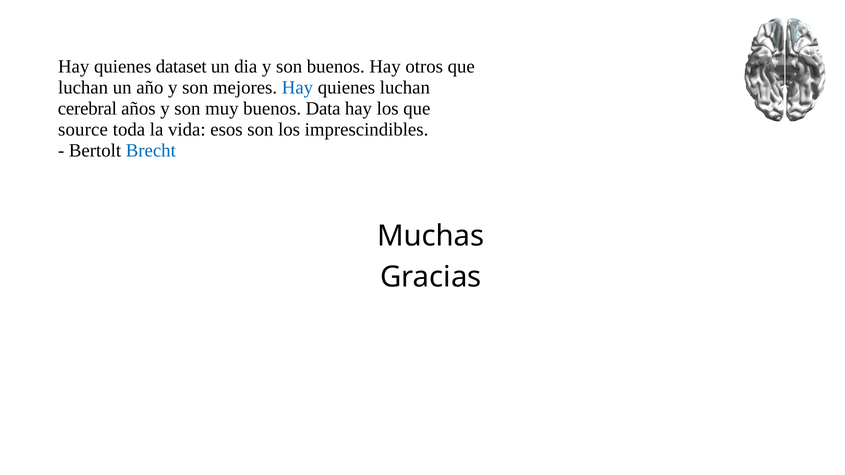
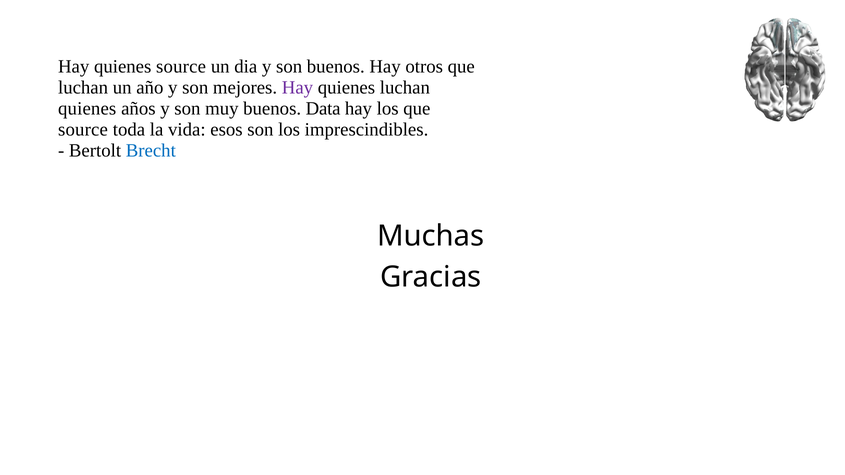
quienes dataset: dataset -> source (181, 67)
Hay colour: blue -> purple (297, 88)
cerebral: cerebral -> quienes (87, 109)
